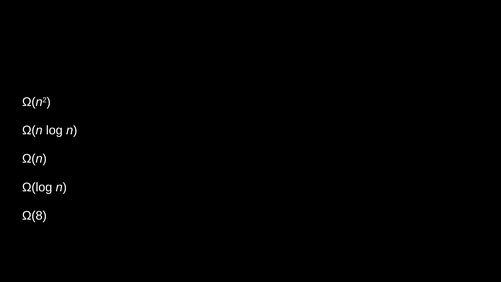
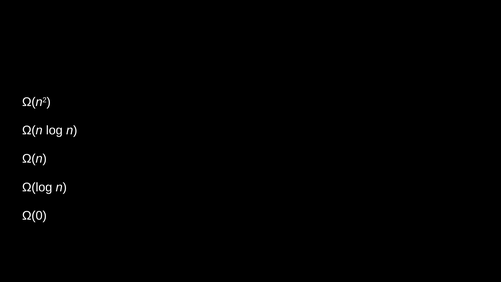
Ω(8: Ω(8 -> Ω(0 (34, 216)
